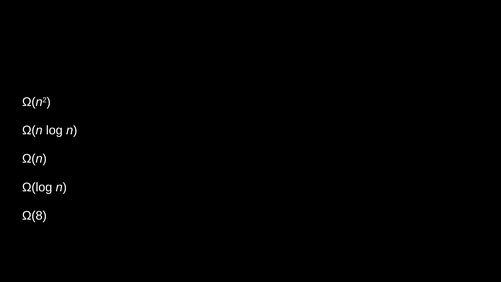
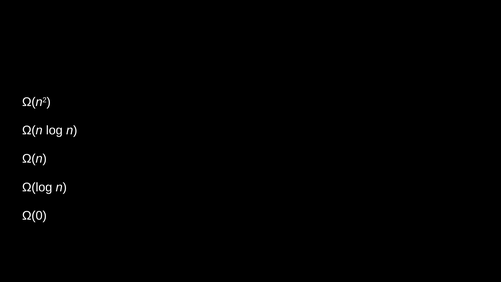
Ω(8: Ω(8 -> Ω(0 (34, 216)
